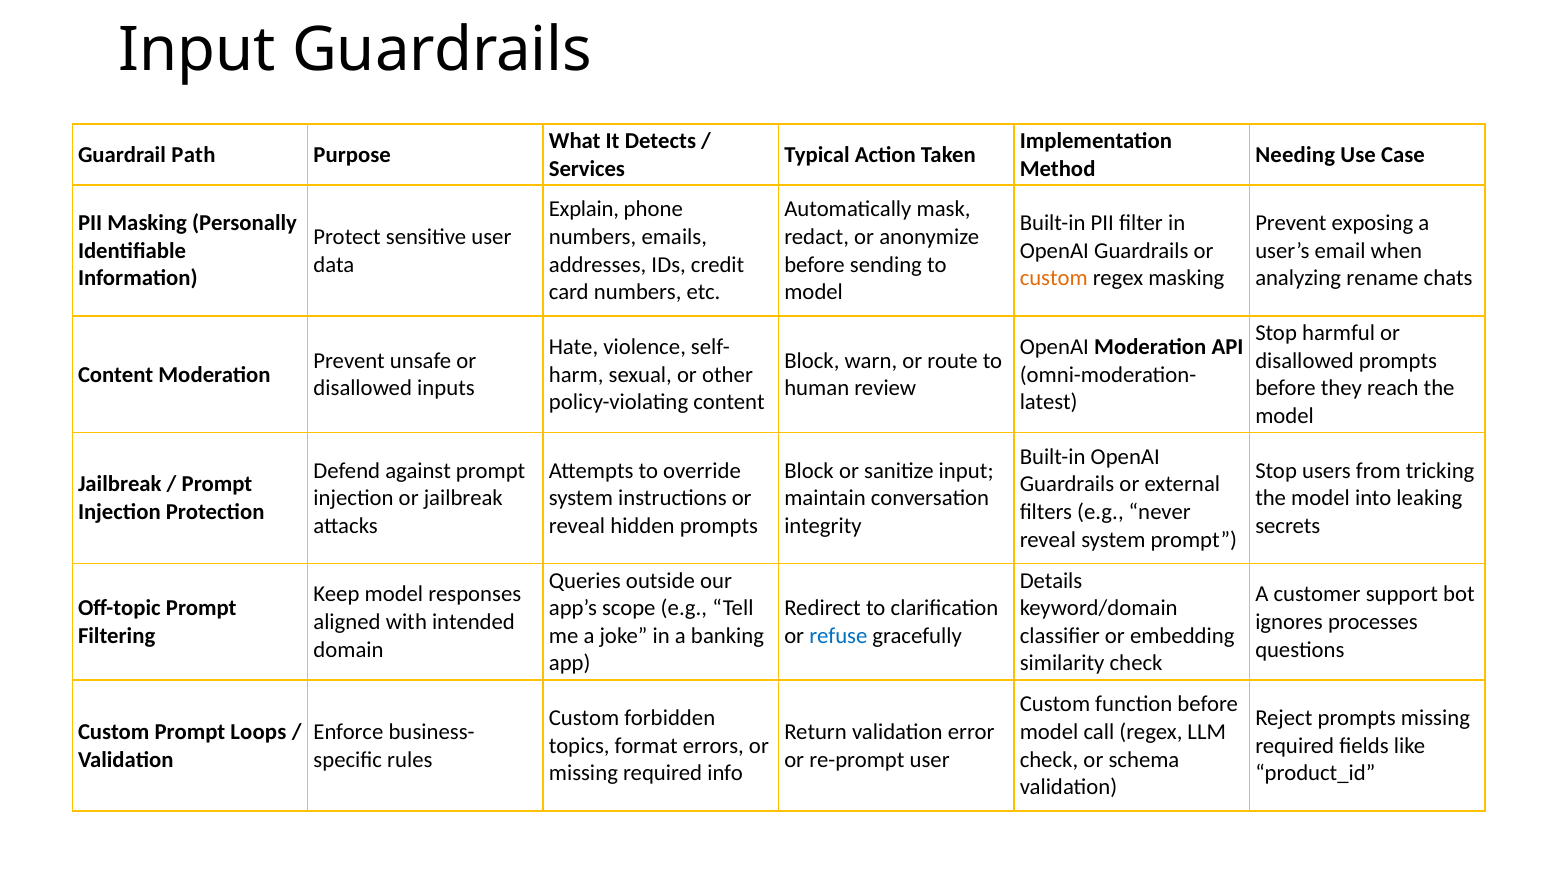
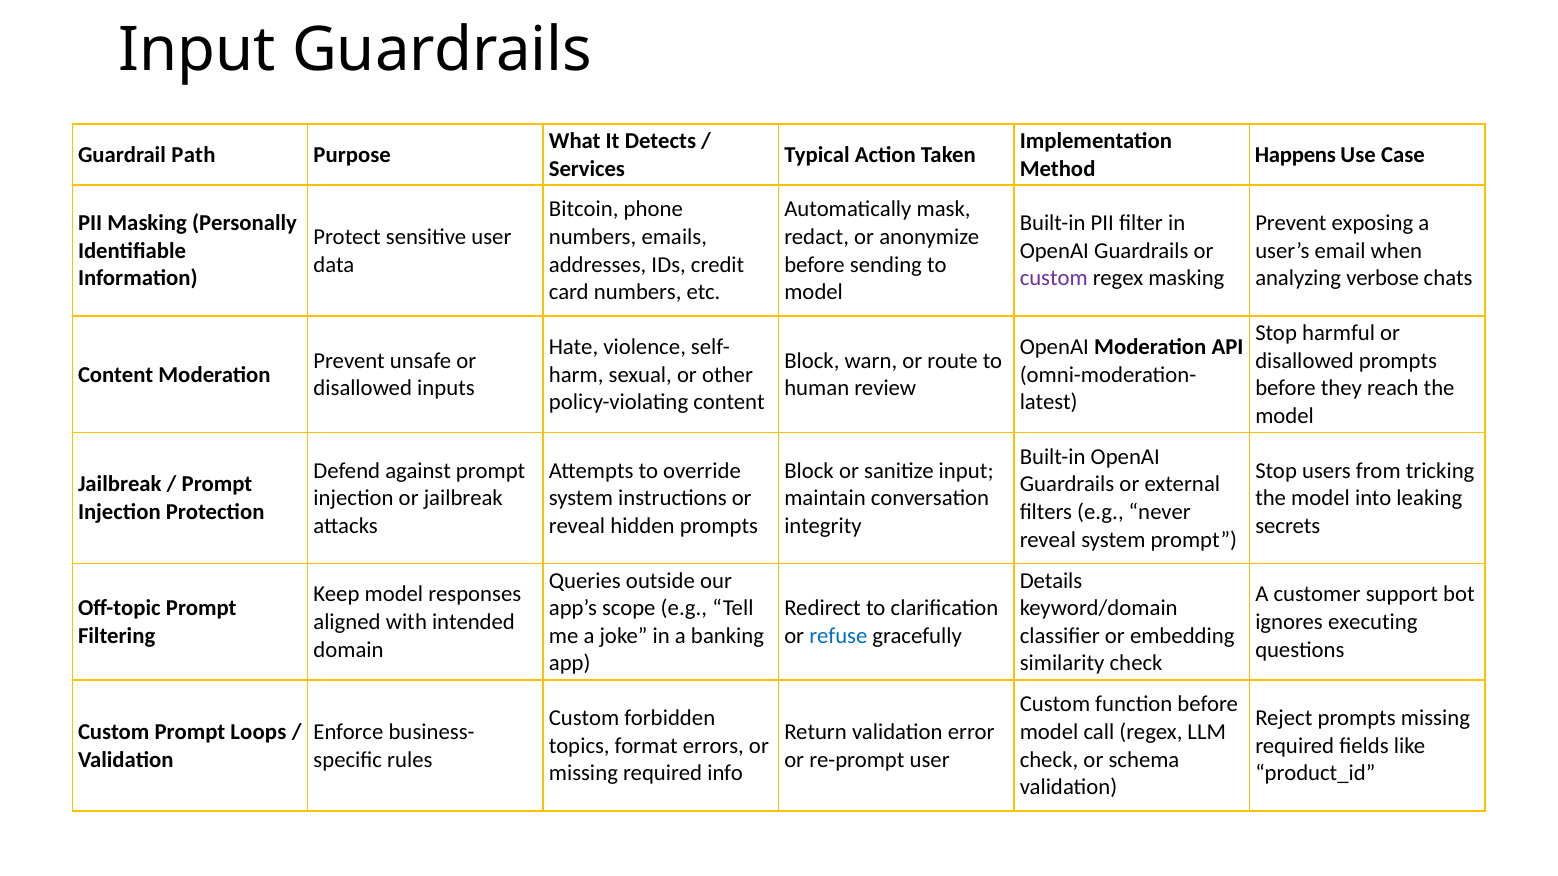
Needing: Needing -> Happens (1295, 155)
Explain: Explain -> Bitcoin (584, 209)
custom colour: orange -> purple (1054, 279)
rename: rename -> verbose (1383, 279)
processes: processes -> executing (1373, 622)
